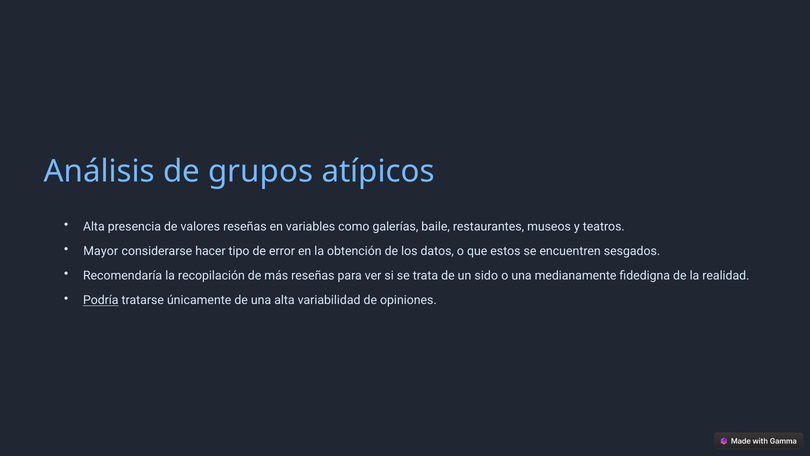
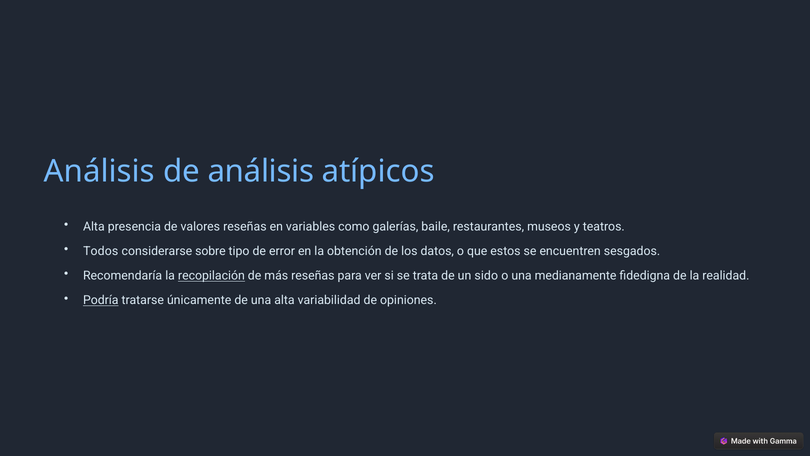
de grupos: grupos -> análisis (261, 171)
Mayor: Mayor -> Todos (101, 251)
hacer: hacer -> sobre (210, 251)
recopilación underline: none -> present (211, 276)
